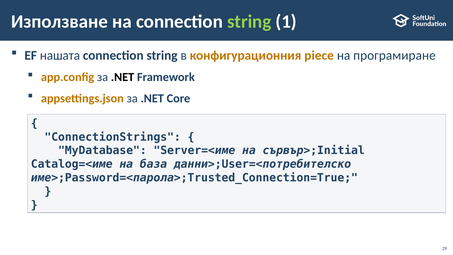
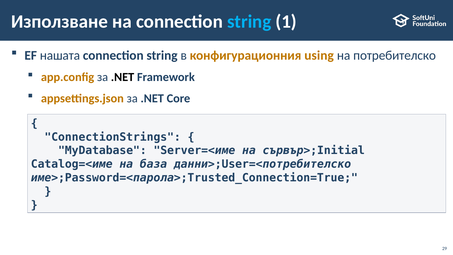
string colour: light green -> light blue (249, 21)
piece: piece -> using (319, 55)
програмиране: програмиране -> потребителско (395, 55)
